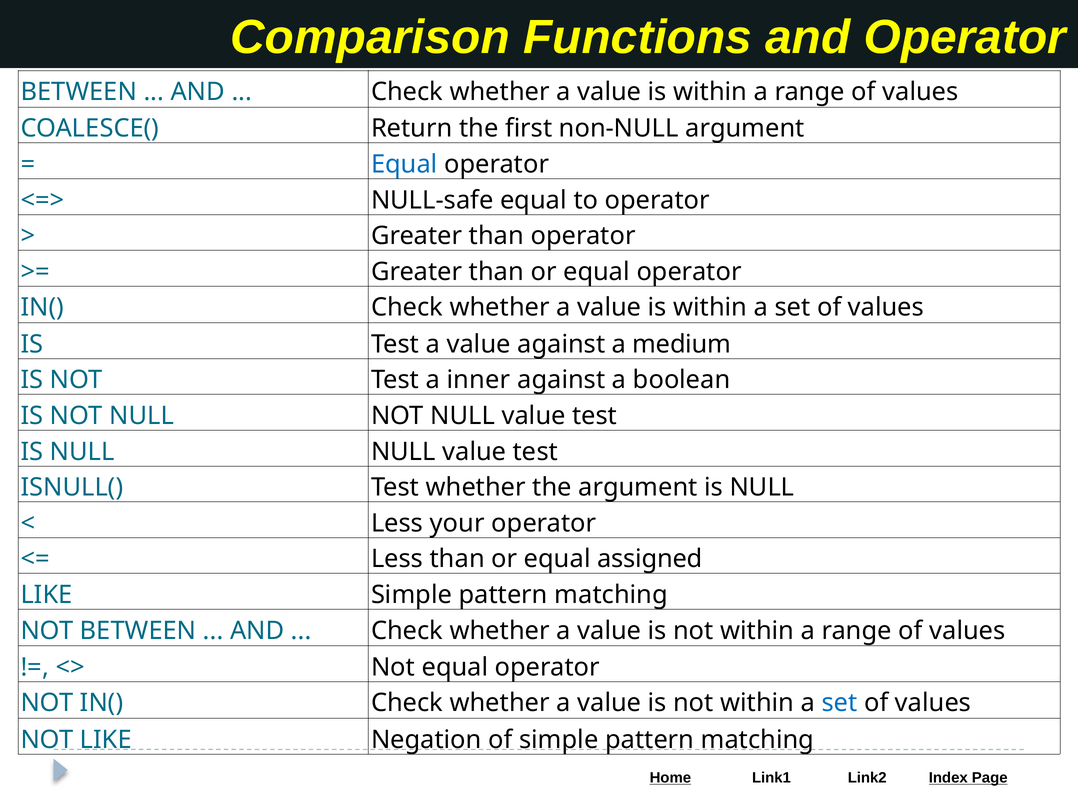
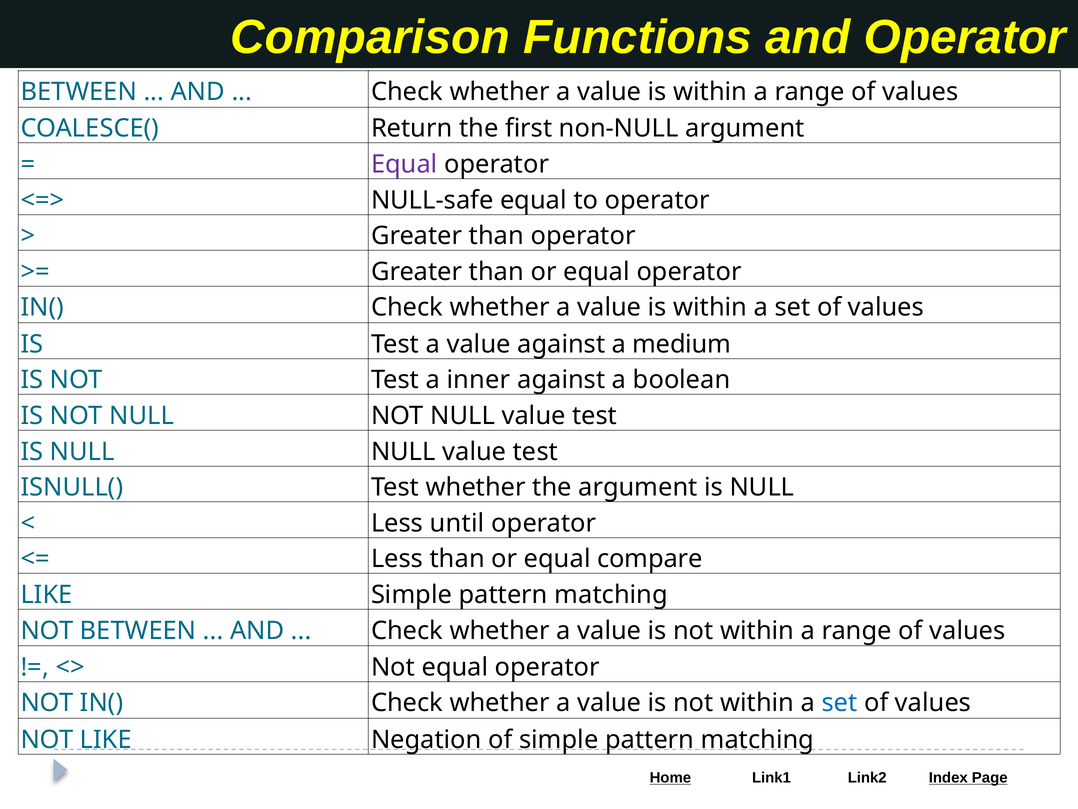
Equal colour: blue -> purple (404, 164)
your: your -> until (457, 523)
assigned: assigned -> compare (650, 559)
